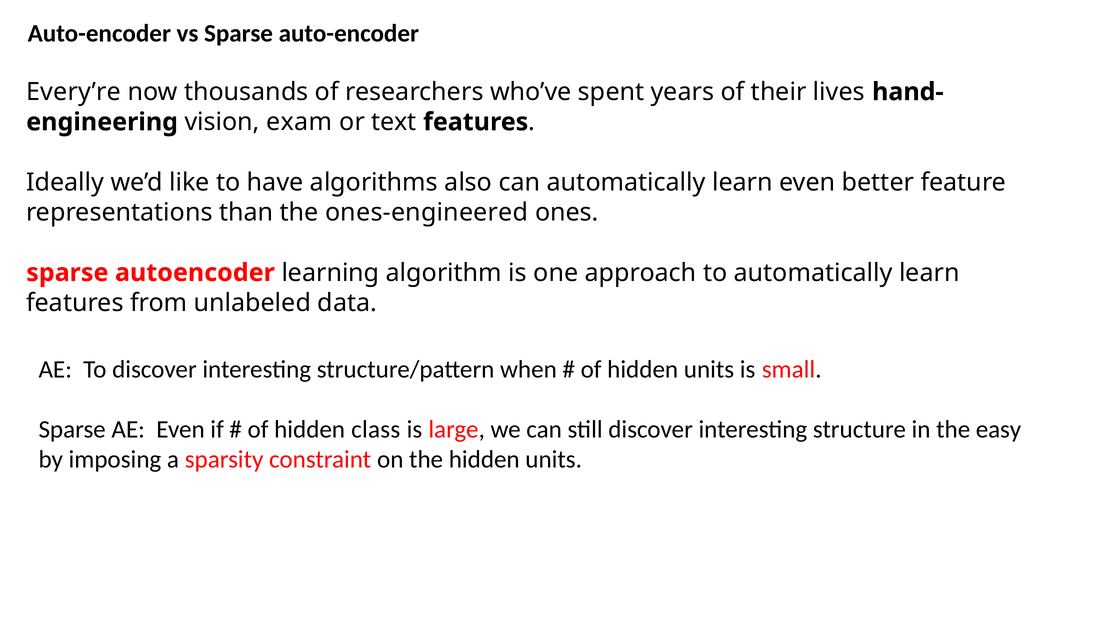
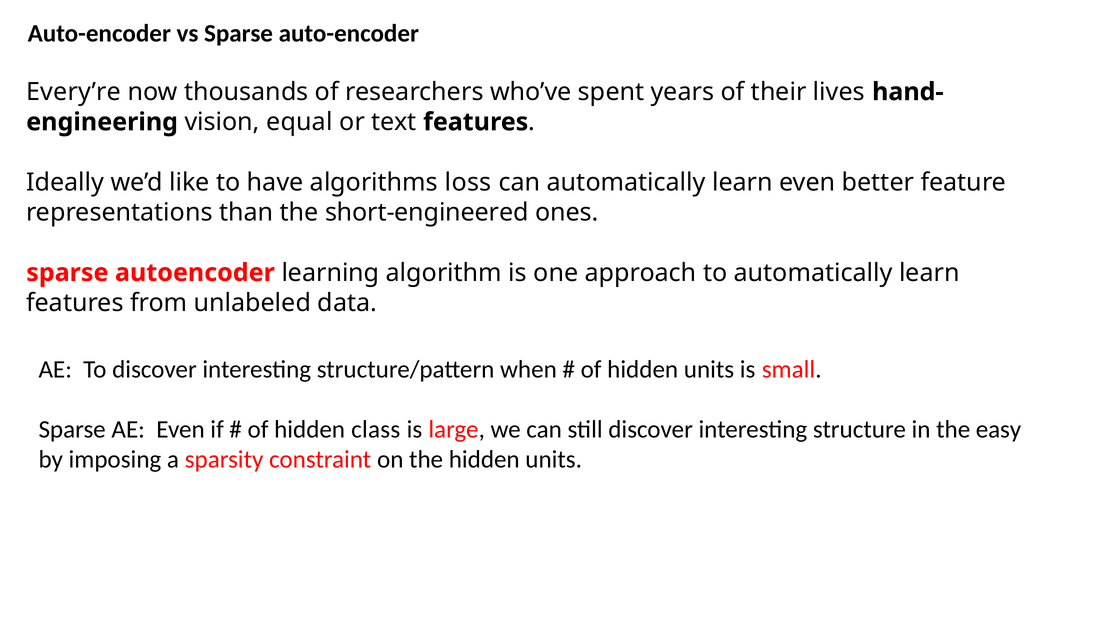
exam: exam -> equal (299, 122)
also: also -> loss (468, 182)
ones-engineered: ones-engineered -> short-engineered (427, 212)
